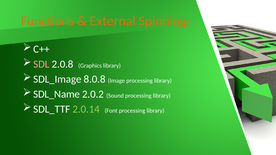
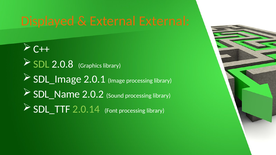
Functions: Functions -> Displayed (48, 21)
External Spinning: Spinning -> External (164, 21)
SDL colour: pink -> light green (41, 64)
8.0.8: 8.0.8 -> 2.0.1 (95, 79)
